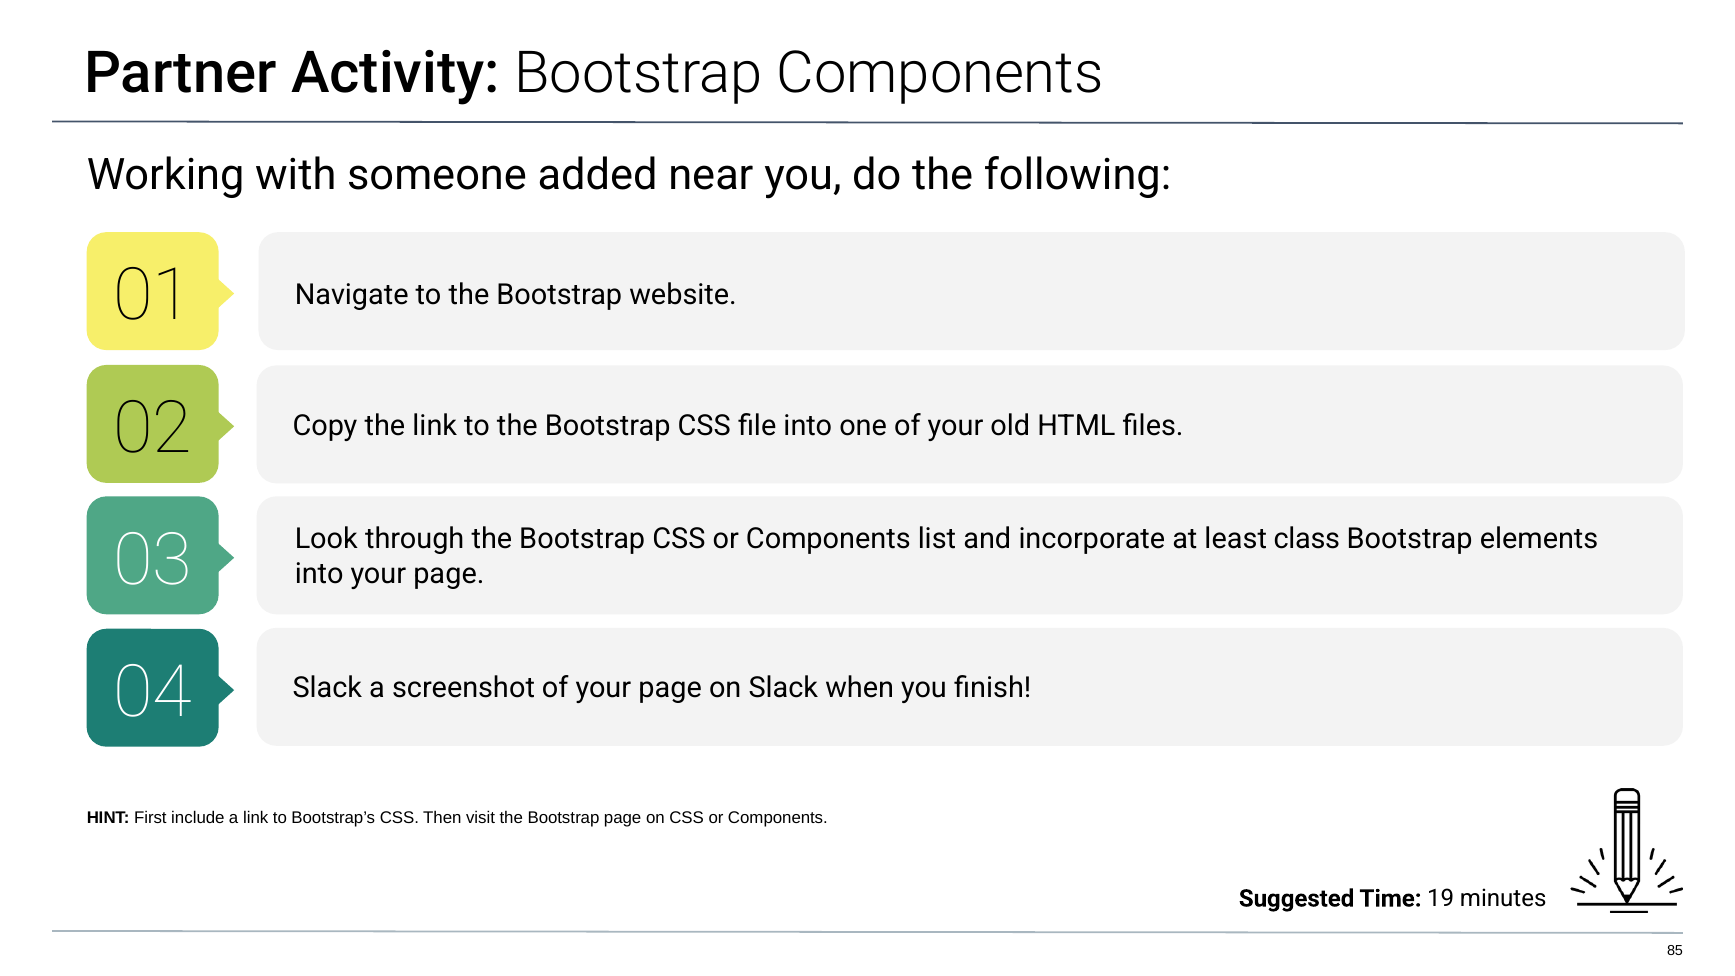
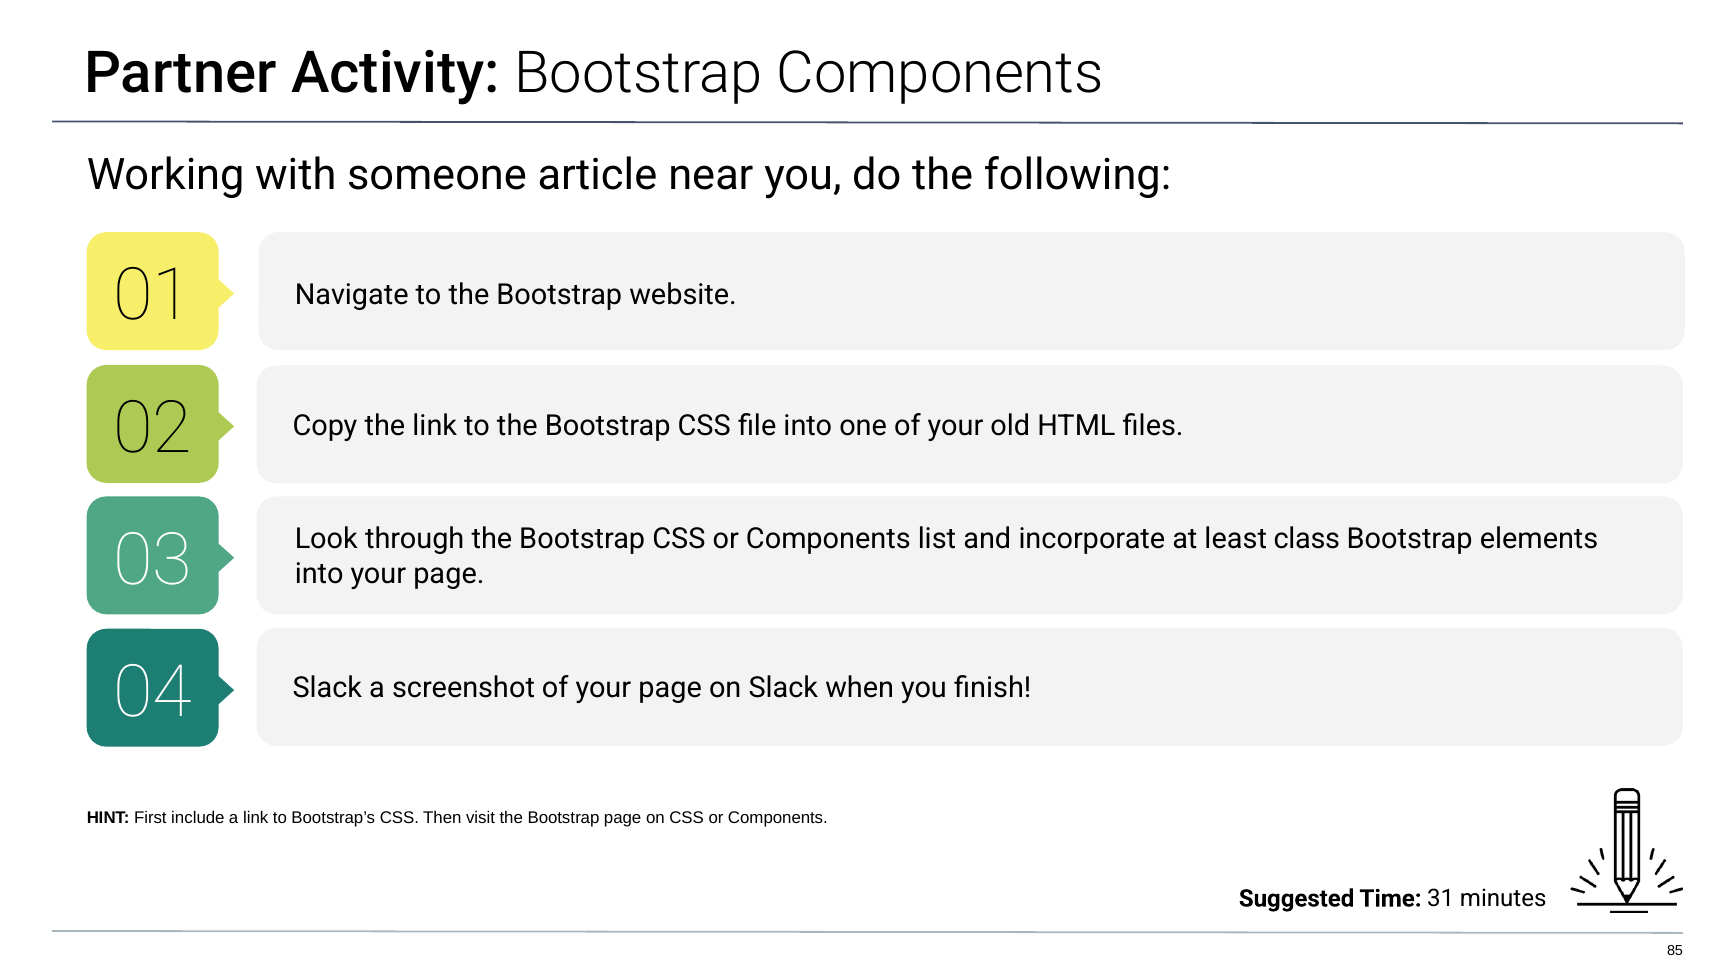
added: added -> article (597, 175)
19: 19 -> 31 (1441, 899)
